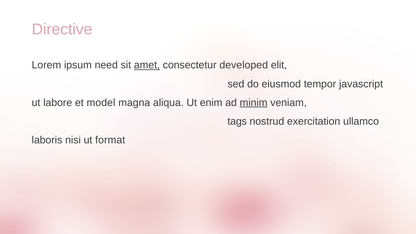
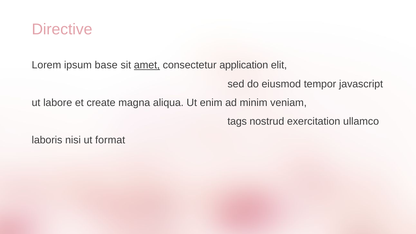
need: need -> base (106, 65)
developed: developed -> application (244, 65)
model: model -> create (101, 103)
minim underline: present -> none (254, 103)
